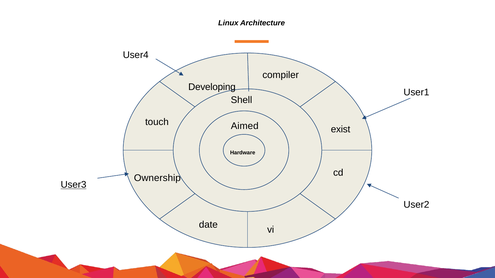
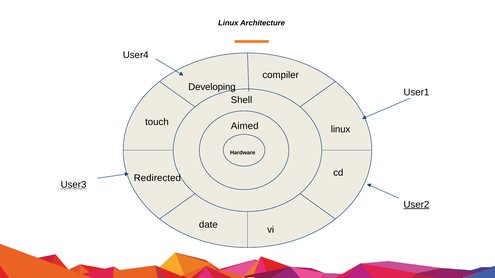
exist: exist -> linux (341, 130)
Ownership: Ownership -> Redirected (157, 178)
User2 underline: none -> present (416, 205)
